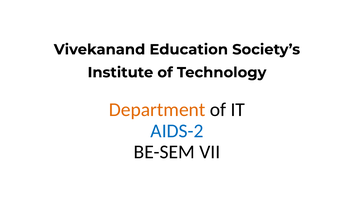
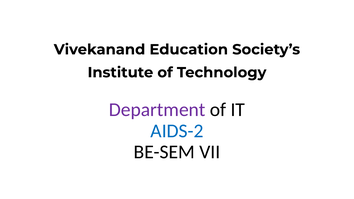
Department colour: orange -> purple (157, 110)
